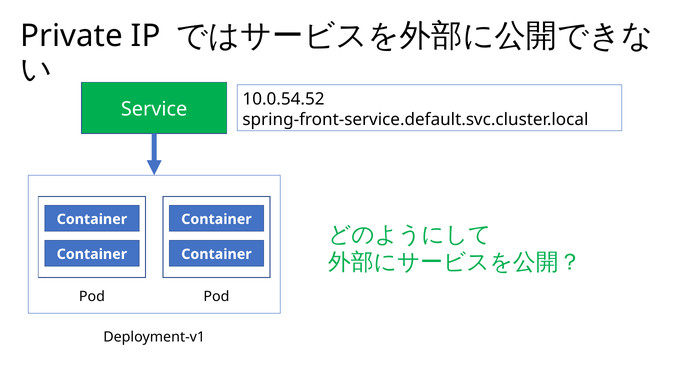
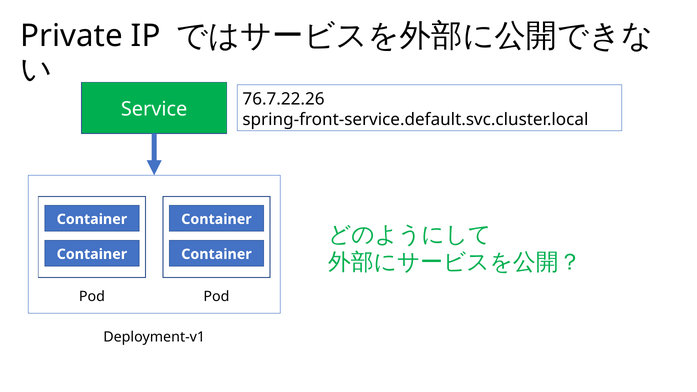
10.0.54.52: 10.0.54.52 -> 76.7.22.26 (284, 99)
